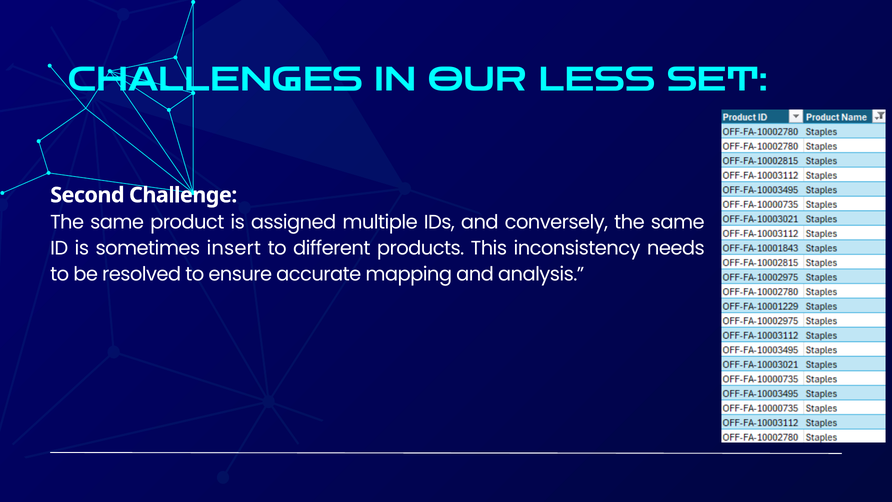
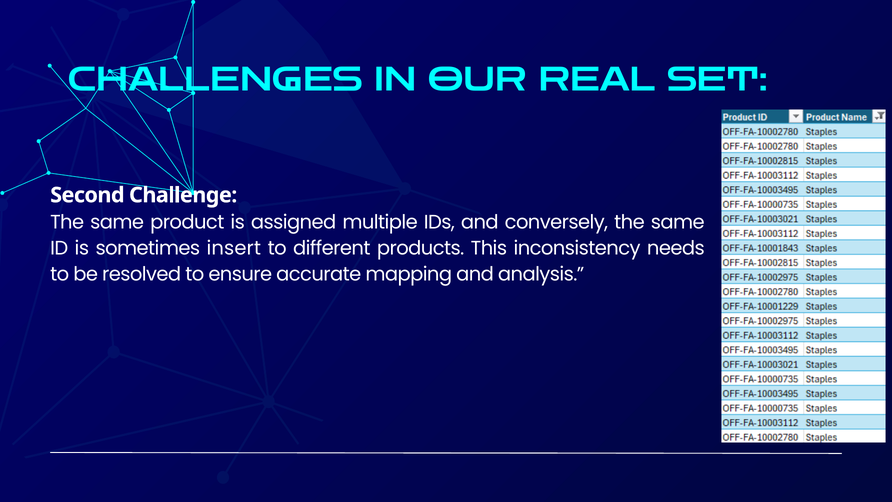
LESS: LESS -> REAL (597, 80)
